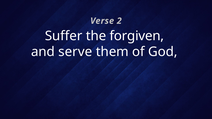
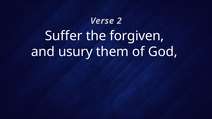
serve: serve -> usury (75, 52)
